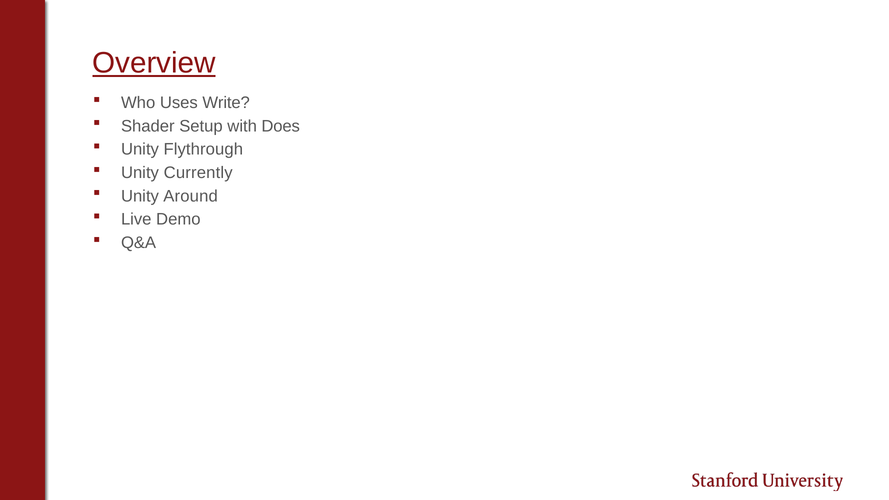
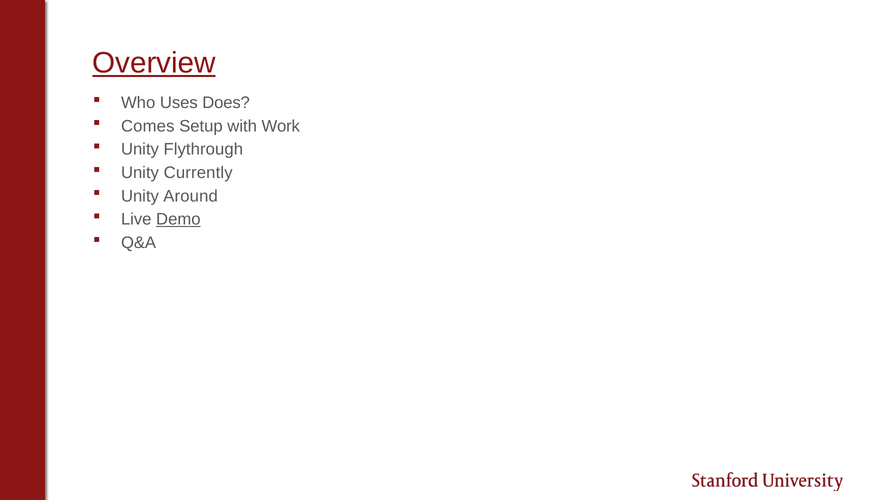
Write: Write -> Does (226, 103)
Shader: Shader -> Comes (148, 126)
Does: Does -> Work (281, 126)
Demo underline: none -> present (178, 219)
